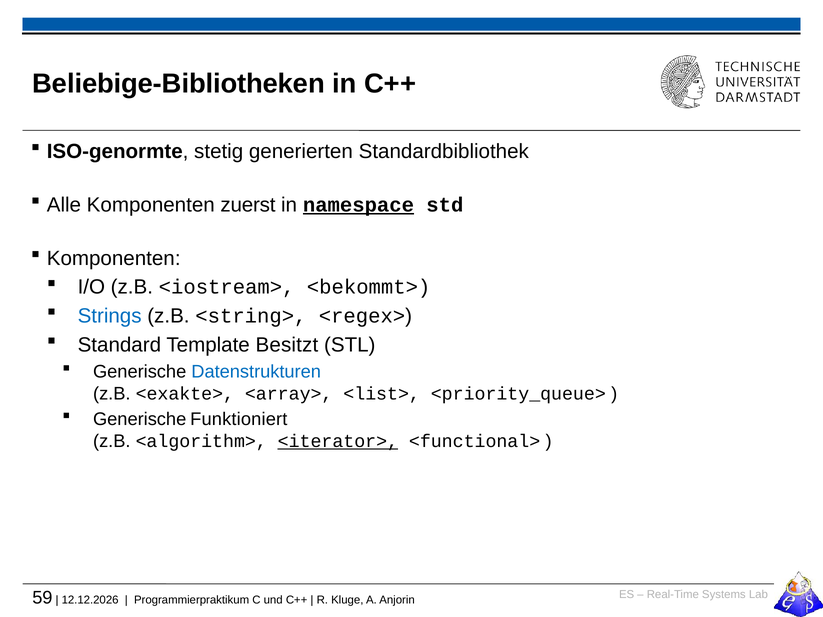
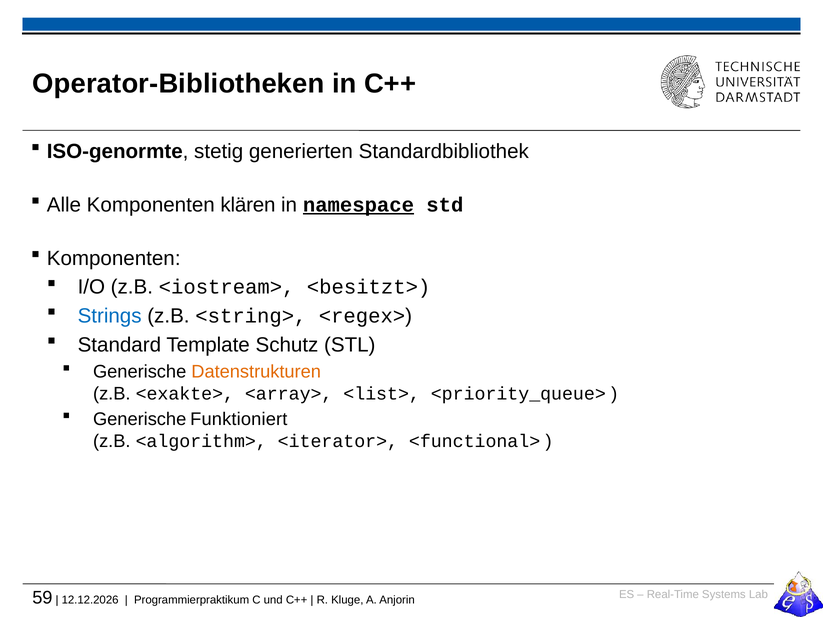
Beliebige-Bibliotheken: Beliebige-Bibliotheken -> Operator-Bibliotheken (178, 84)
zuerst: zuerst -> klären (248, 205)
<bekommt>: <bekommt> -> <besitzt> (369, 287)
Besitzt: Besitzt -> Schutz (287, 345)
Datenstrukturen colour: blue -> orange (256, 372)
<iterator> underline: present -> none (338, 441)
